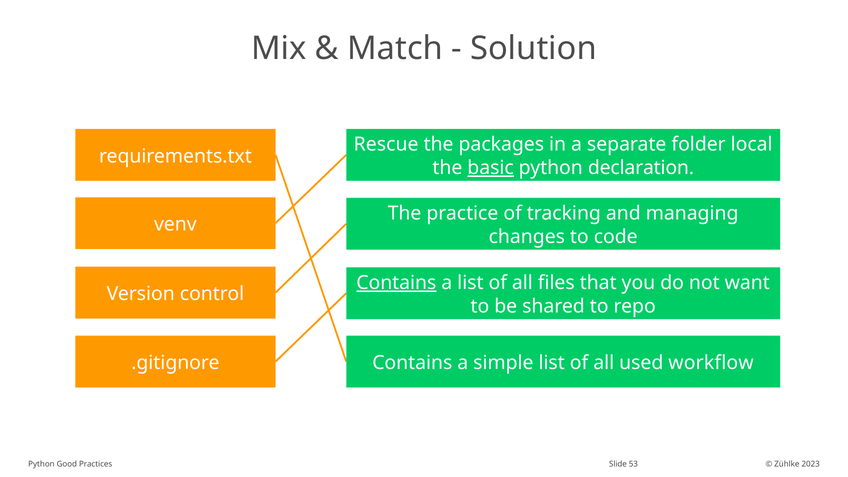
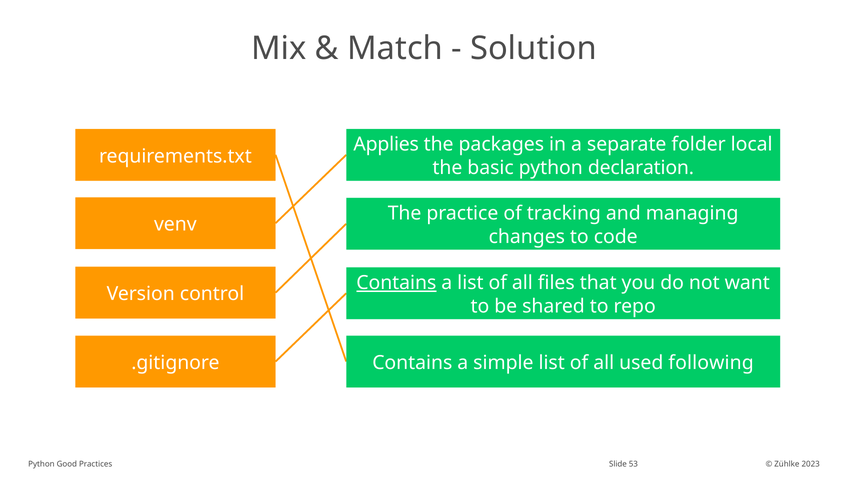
Rescue: Rescue -> Applies (386, 145)
basic underline: present -> none (491, 168)
workflow: workflow -> following (711, 363)
